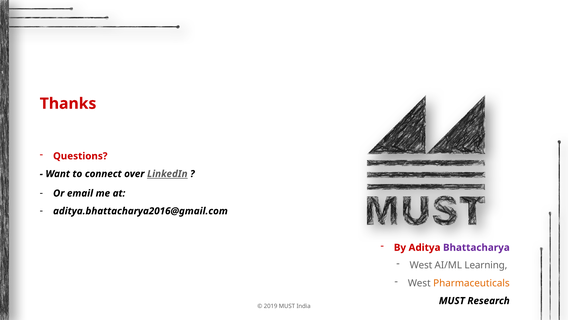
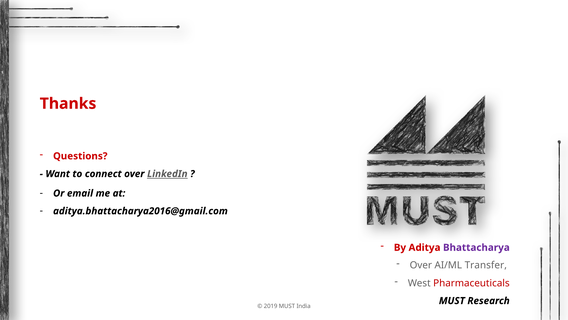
West: West -> Over (421, 265)
Learning: Learning -> Transfer (486, 265)
Pharmaceuticals colour: orange -> red (471, 283)
